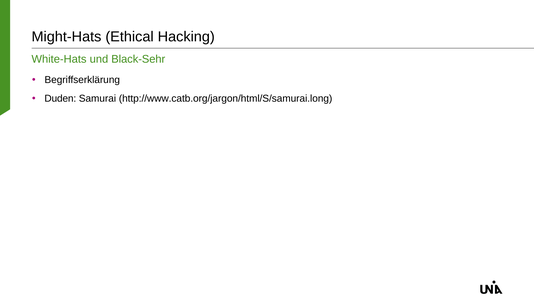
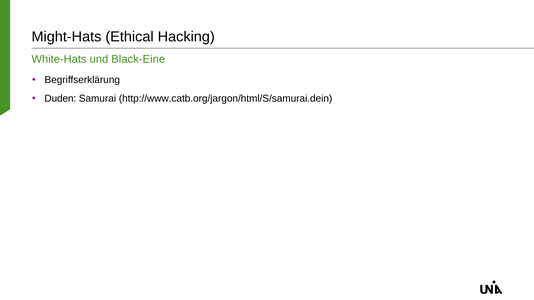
Black-Sehr: Black-Sehr -> Black-Eine (138, 59)
http://www.catb.org/jargon/html/S/samurai.long: http://www.catb.org/jargon/html/S/samurai.long -> http://www.catb.org/jargon/html/S/samurai.dein (226, 99)
